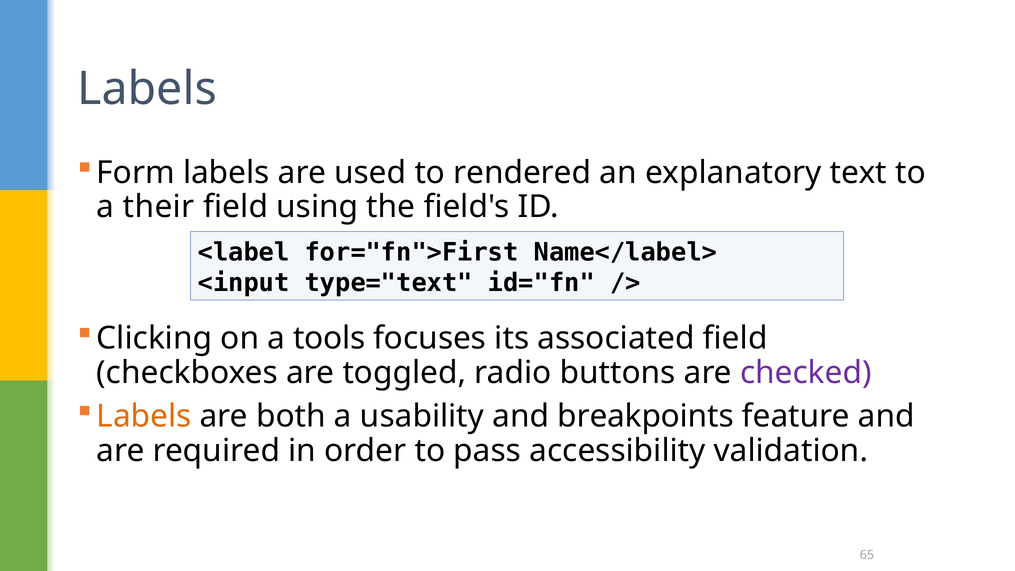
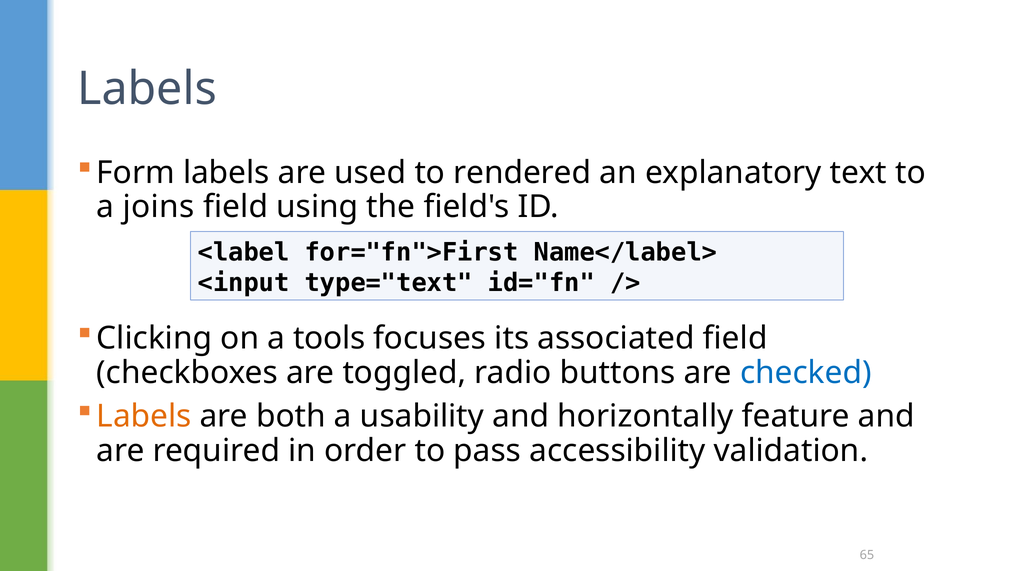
their: their -> joins (159, 207)
checked colour: purple -> blue (806, 373)
breakpoints: breakpoints -> horizontally (645, 416)
